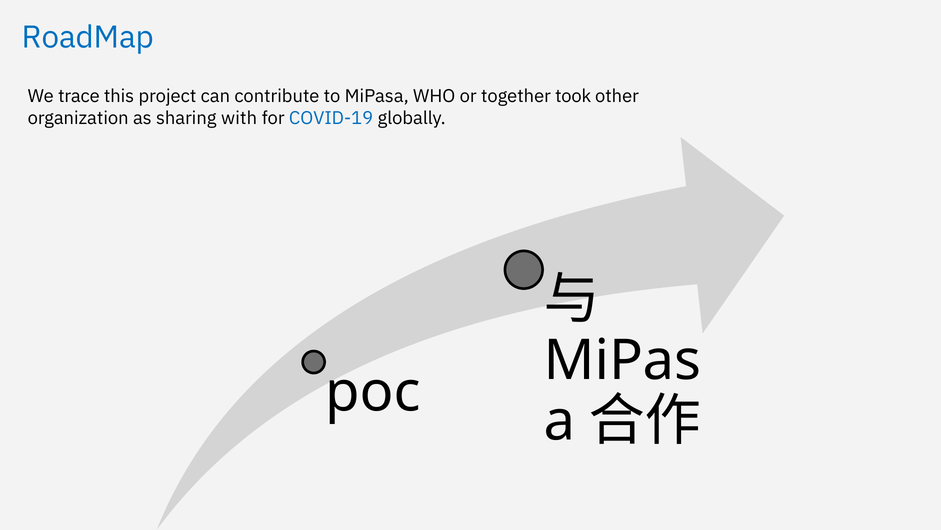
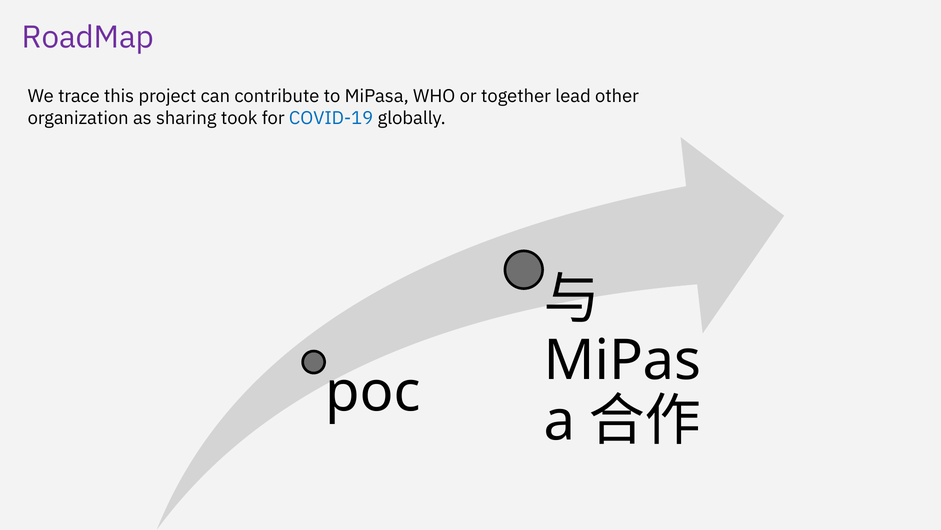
RoadMap colour: blue -> purple (88, 37)
took: took -> lead (573, 96)
with: with -> took (239, 118)
